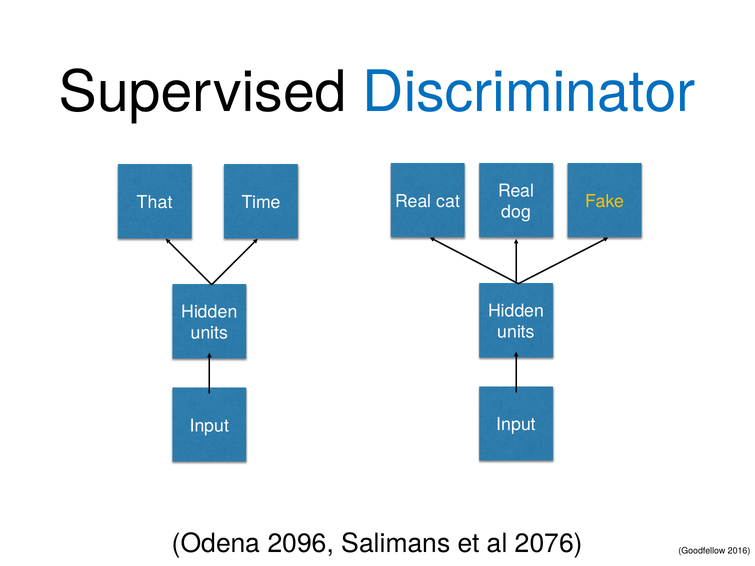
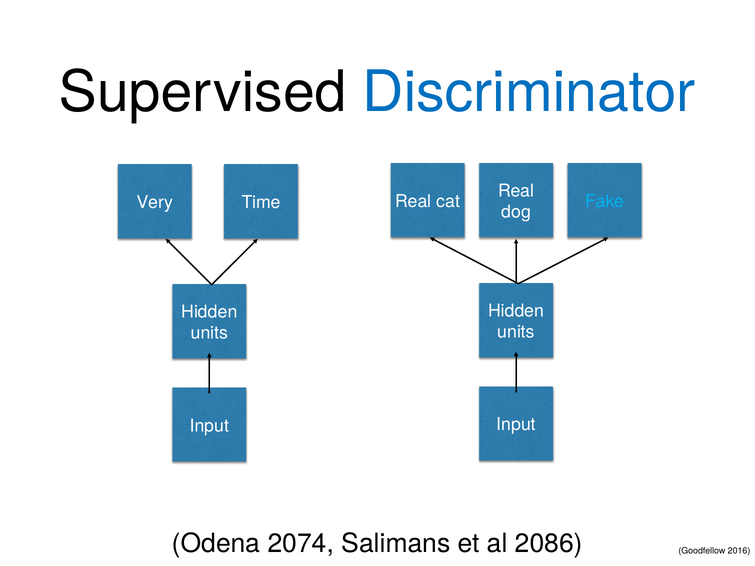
Fake colour: yellow -> light blue (605, 201)
That: That -> Very (155, 203)
2096: 2096 -> 2074 (301, 544)
2076: 2076 -> 2086 (549, 544)
